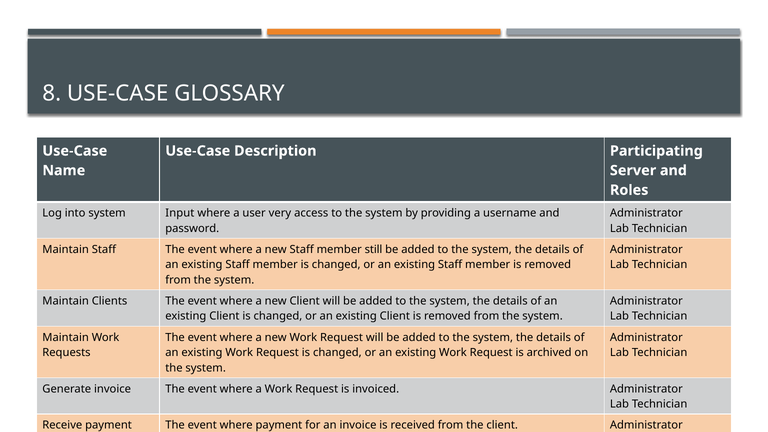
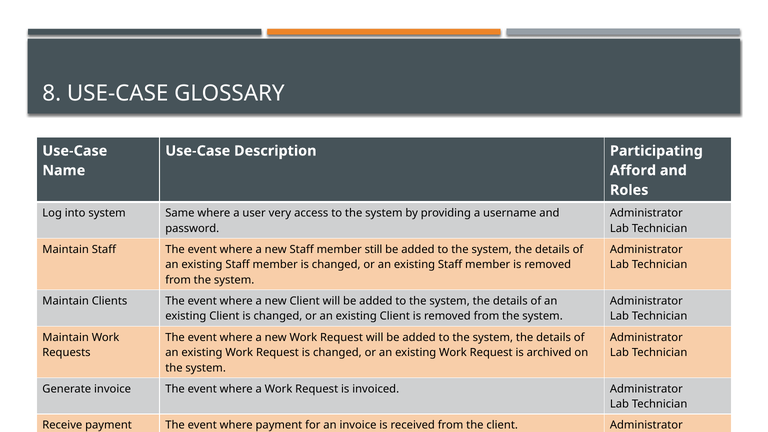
Server: Server -> Afford (633, 170)
Input: Input -> Same (180, 213)
